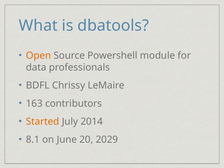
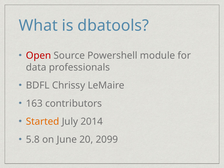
Open colour: orange -> red (39, 56)
8.1: 8.1 -> 5.8 (33, 140)
2029: 2029 -> 2099 (107, 140)
